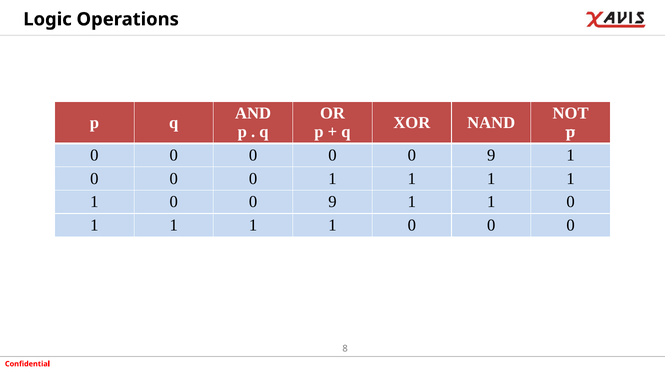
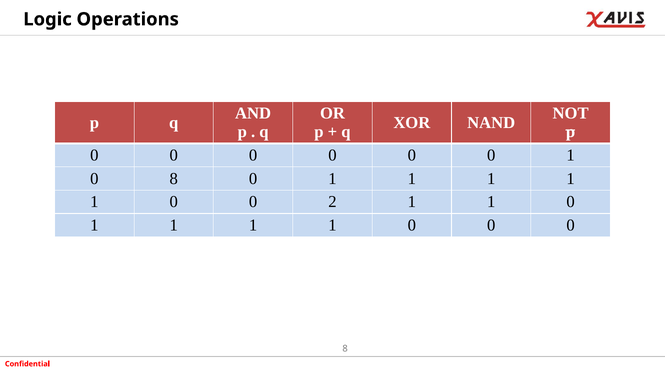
9: 9 -> 0 (491, 155)
0: 0 -> 8 (174, 179)
1 0 0 9: 9 -> 2 (332, 202)
